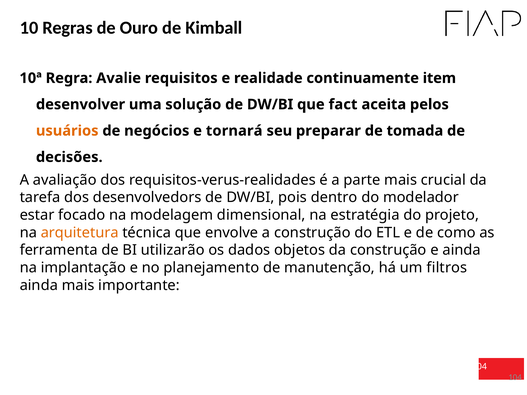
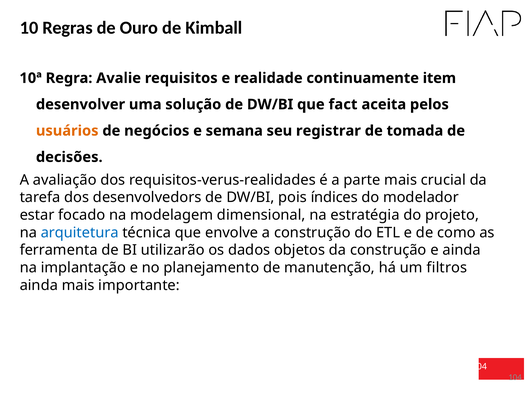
tornará: tornará -> semana (234, 131)
preparar: preparar -> registrar (328, 131)
dentro: dentro -> índices (334, 198)
arquitetura colour: orange -> blue (80, 233)
